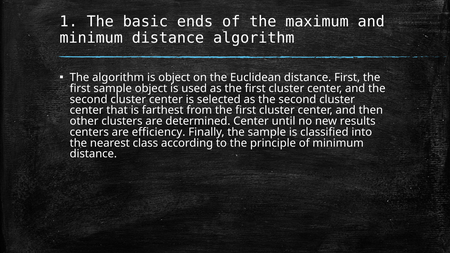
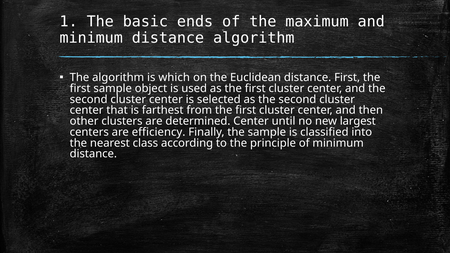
is object: object -> which (174, 77)
results: results -> largest (358, 121)
